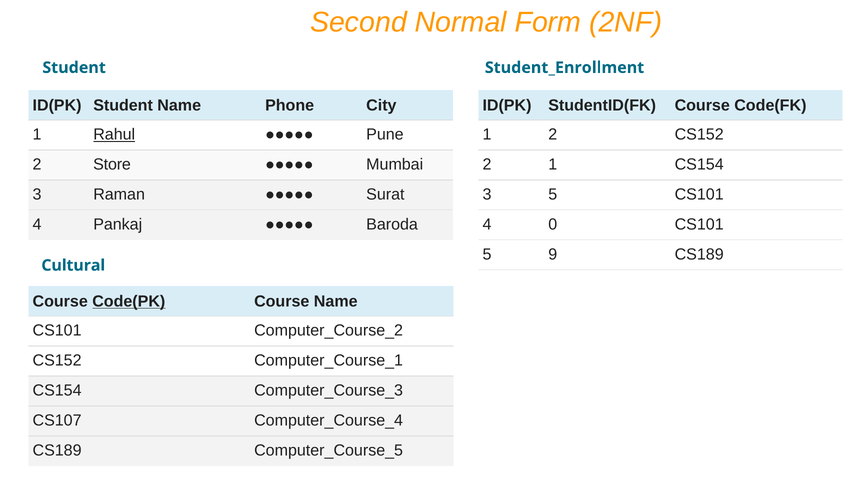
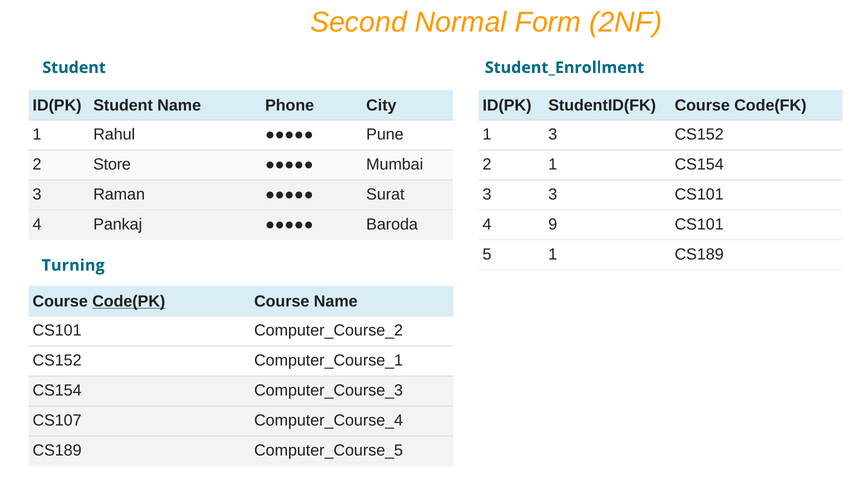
Rahul underline: present -> none (114, 134)
1 2: 2 -> 3 (553, 134)
3 5: 5 -> 3 (553, 194)
0: 0 -> 9 (553, 224)
5 9: 9 -> 1 (553, 254)
Cultural: Cultural -> Turning (73, 265)
